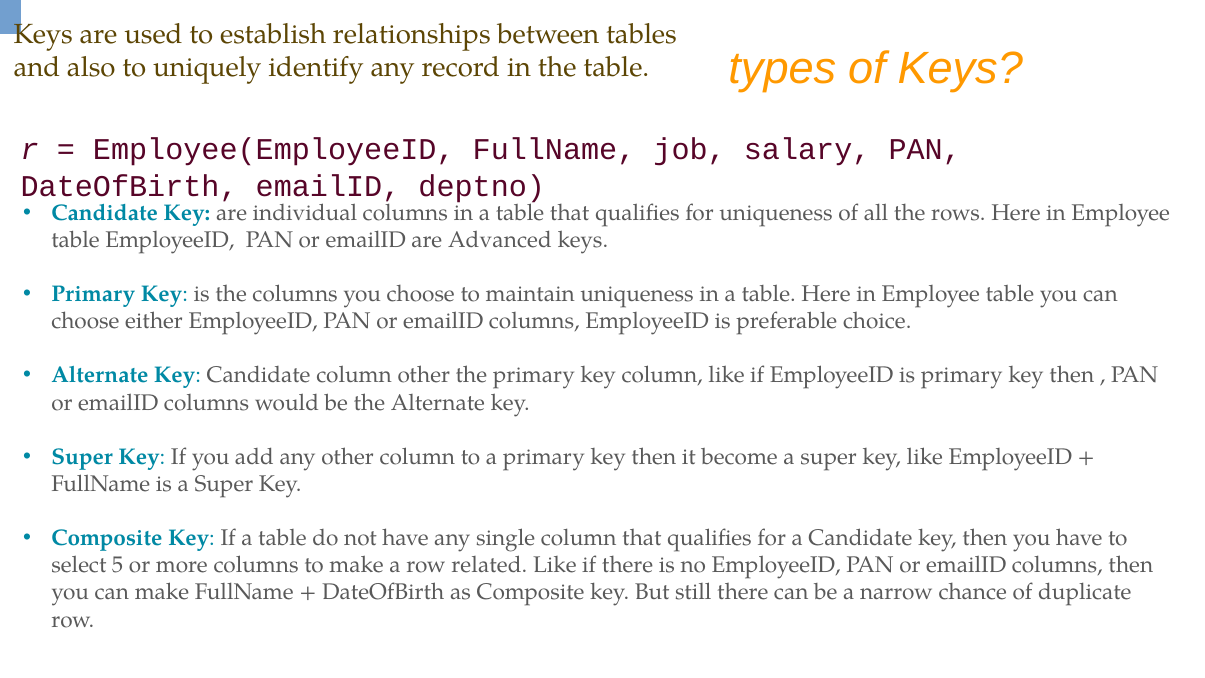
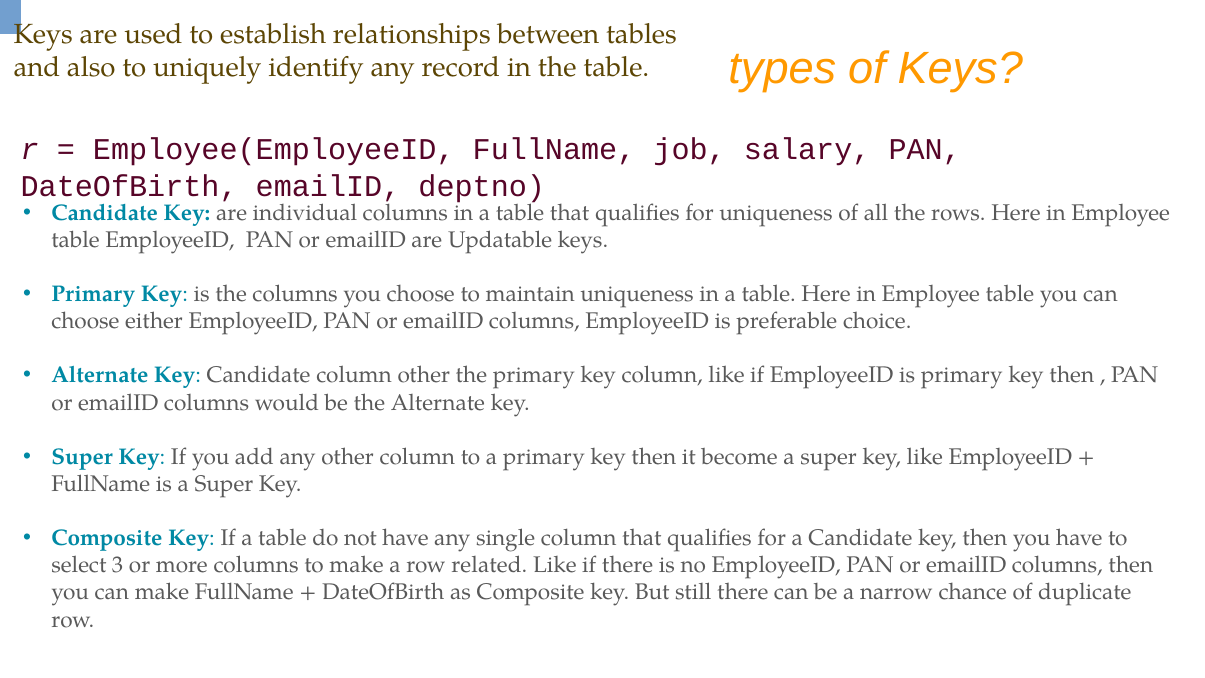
Advanced: Advanced -> Updatable (500, 240)
5: 5 -> 3 (118, 565)
